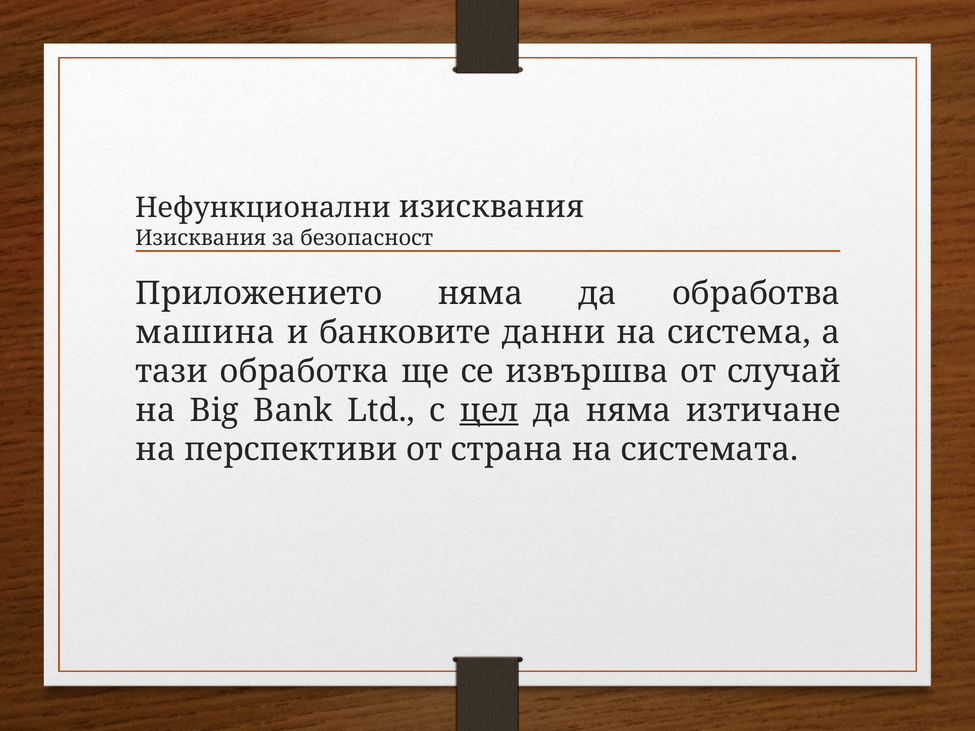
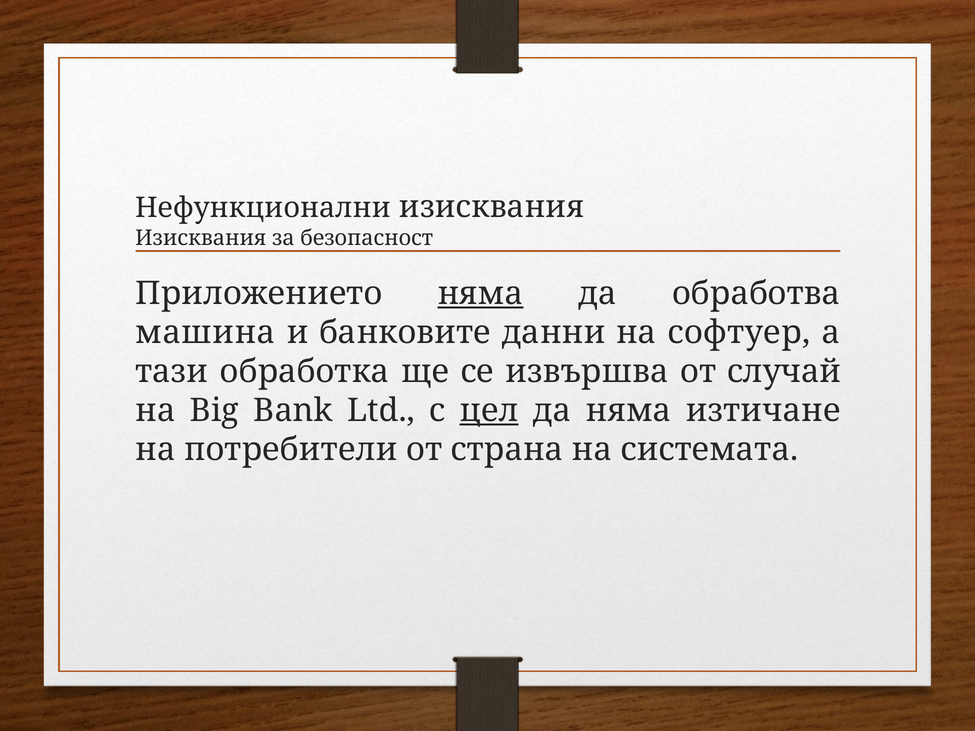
няма underline: none -> present (480, 294)
система: система -> софтуер (739, 333)
перспективи: перспективи -> потребители (291, 450)
